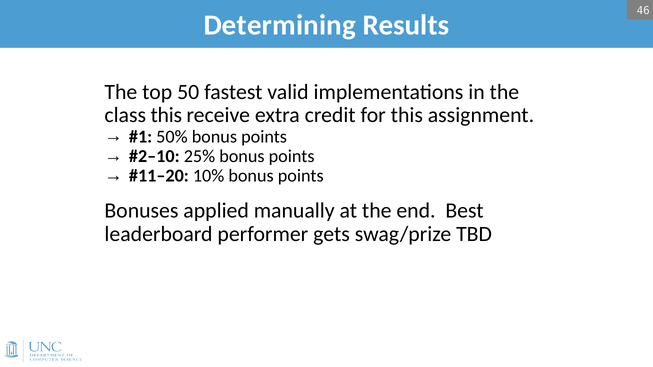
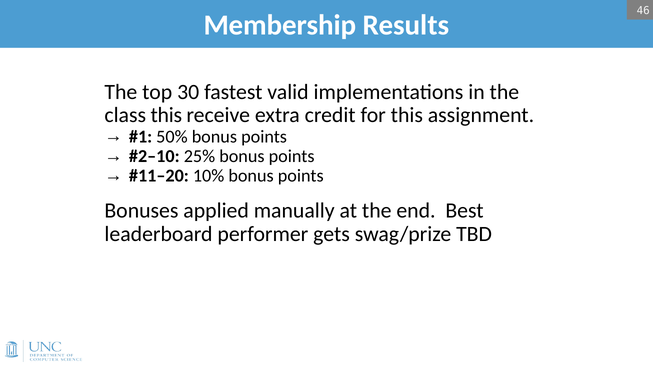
Determining: Determining -> Membership (280, 25)
50: 50 -> 30 (188, 92)
